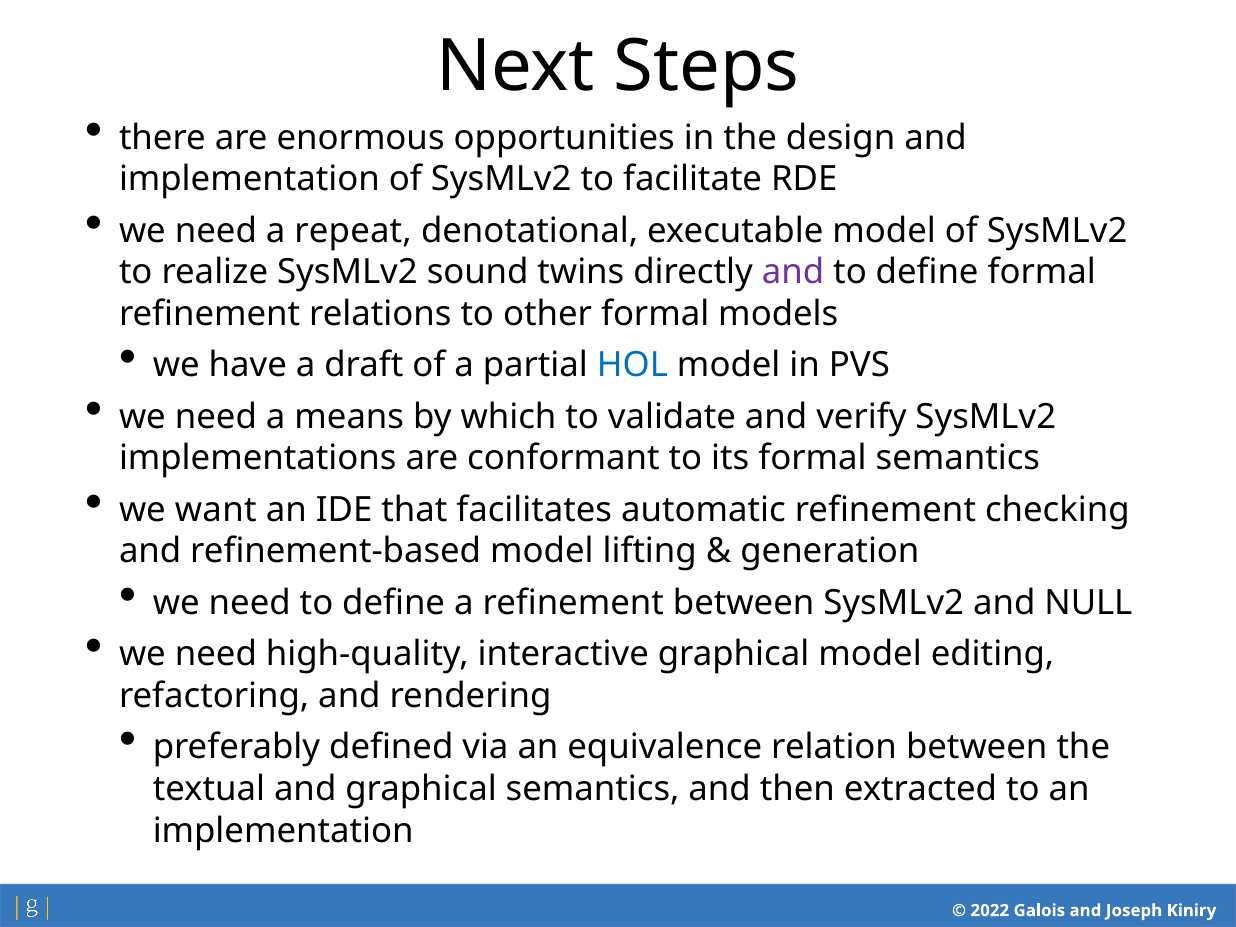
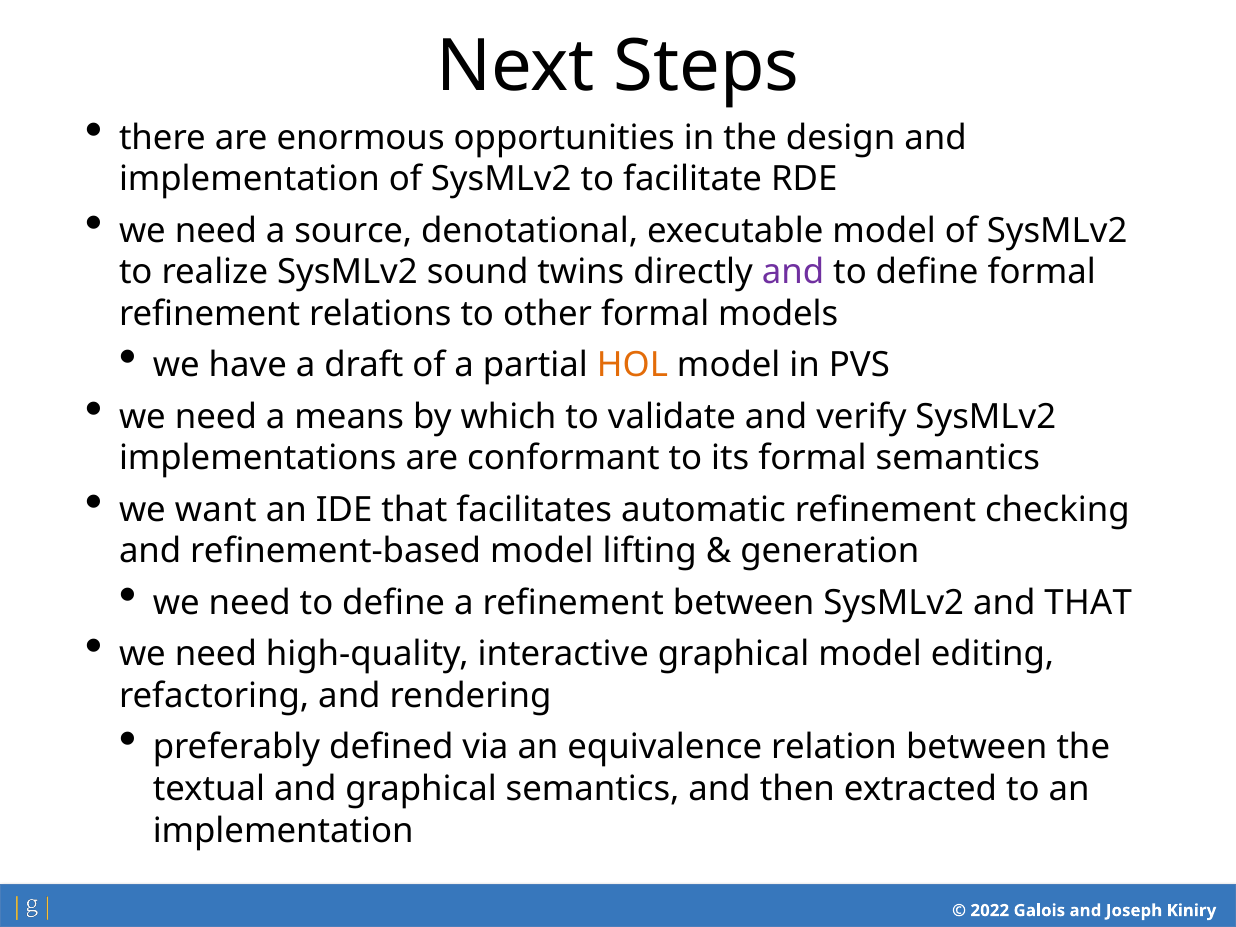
repeat: repeat -> source (353, 231)
HOL colour: blue -> orange (632, 365)
and NULL: NULL -> THAT (1088, 603)
